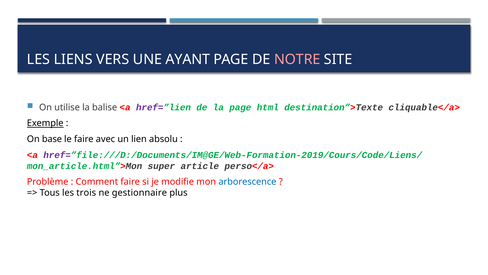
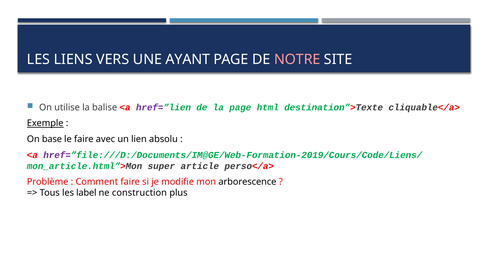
arborescence colour: blue -> black (247, 182)
trois: trois -> label (86, 193)
gestionnaire: gestionnaire -> construction (139, 193)
